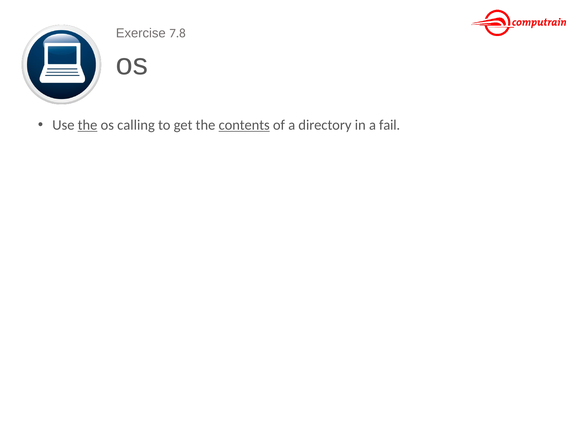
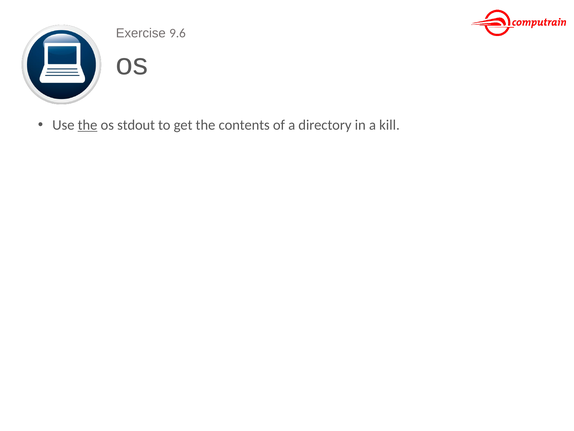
7.8: 7.8 -> 9.6 (178, 33)
calling: calling -> stdout (136, 125)
contents underline: present -> none (244, 125)
fail: fail -> kill (389, 125)
